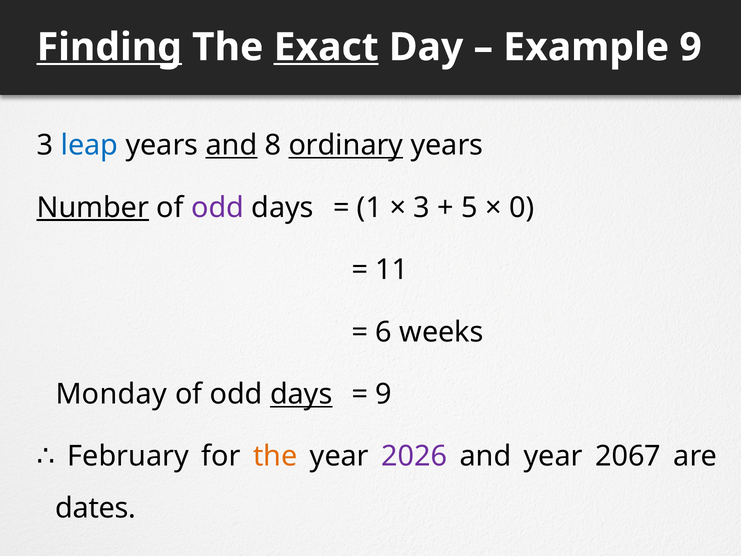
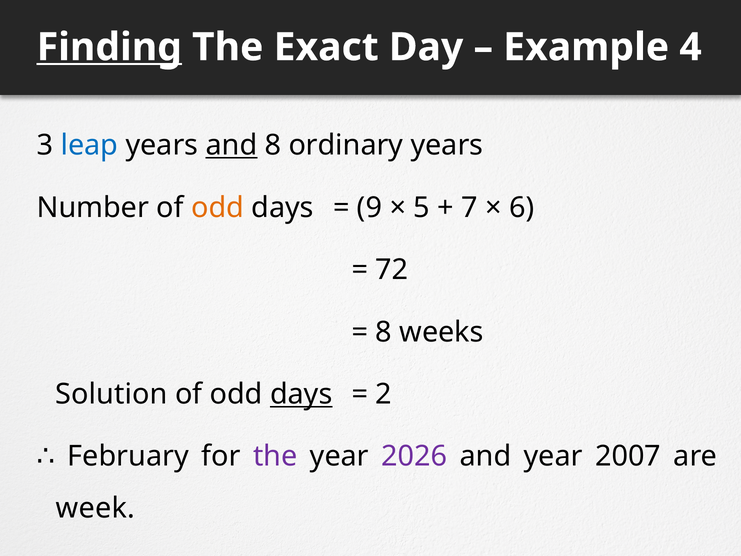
Exact underline: present -> none (326, 47)
Example 9: 9 -> 4 (691, 47)
ordinary underline: present -> none (346, 145)
Number underline: present -> none (93, 207)
odd colour: purple -> orange (218, 207)
1: 1 -> 9 (370, 207)
3: 3 -> 5 (422, 207)
5: 5 -> 7 (470, 207)
0: 0 -> 6 (522, 207)
11: 11 -> 72 (392, 270)
6: 6 -> 8 (384, 332)
Monday: Monday -> Solution (111, 394)
9: 9 -> 2 (384, 394)
the colour: orange -> purple (275, 456)
2067: 2067 -> 2007 (628, 456)
dates: dates -> week (95, 508)
